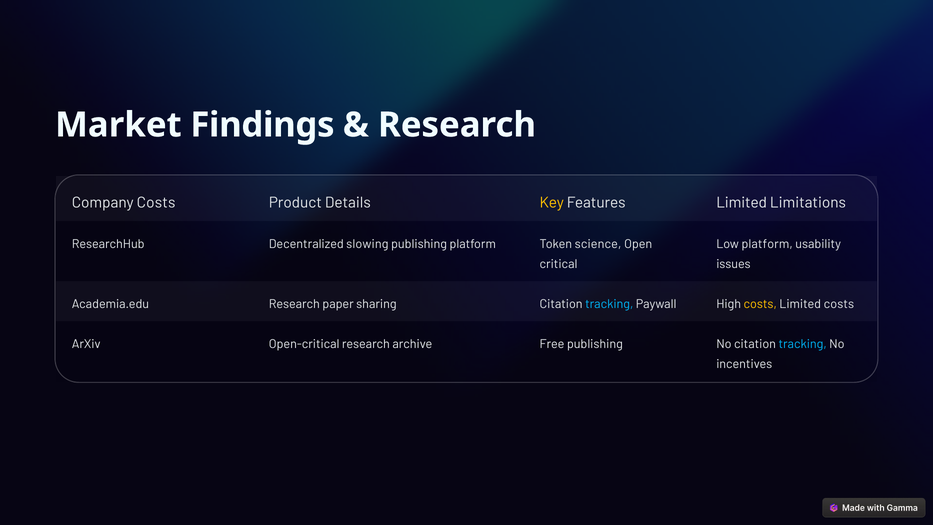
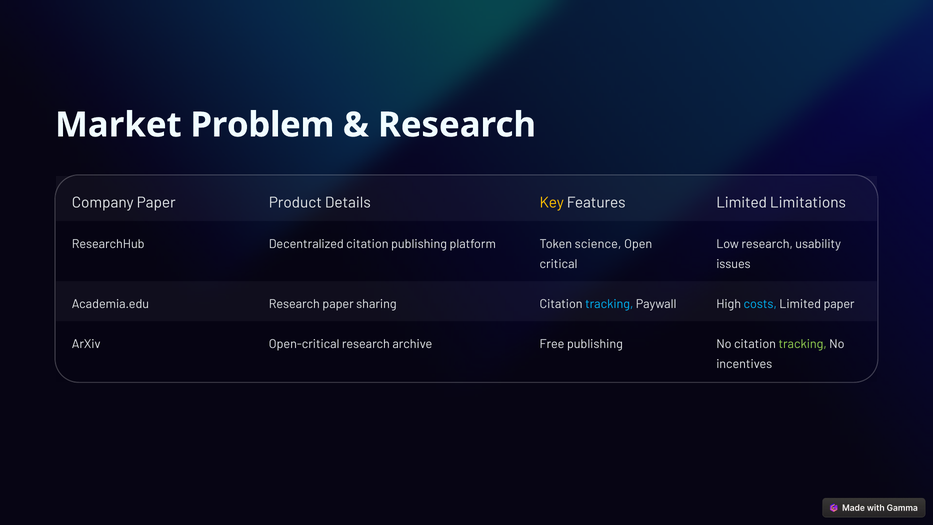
Findings: Findings -> Problem (262, 125)
Company Costs: Costs -> Paper (156, 203)
Decentralized slowing: slowing -> citation (367, 244)
Low platform: platform -> research (767, 244)
costs colour: yellow -> light blue (760, 304)
Limited costs: costs -> paper (839, 304)
tracking colour: light blue -> light green (803, 344)
